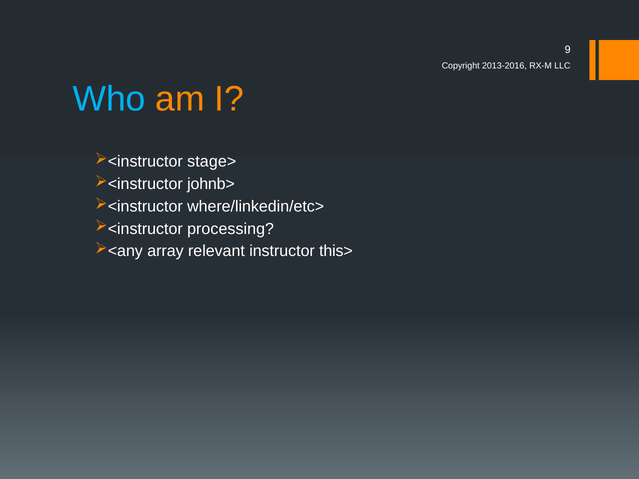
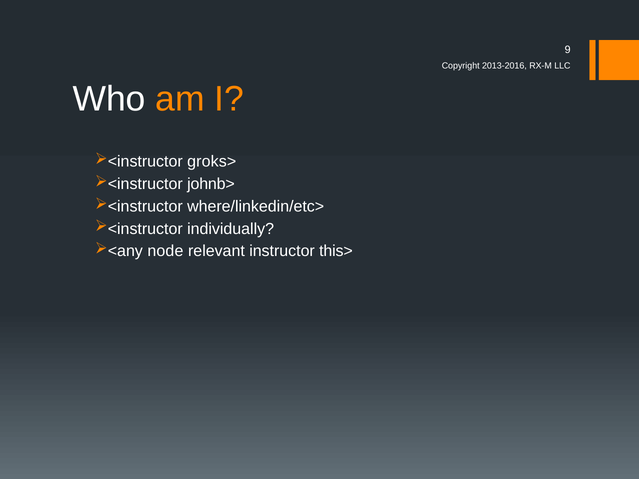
Who colour: light blue -> white (109, 99)
stage>: stage> -> groks> (212, 162)
processing: processing -> individually (231, 229)
array: array -> node (165, 251)
